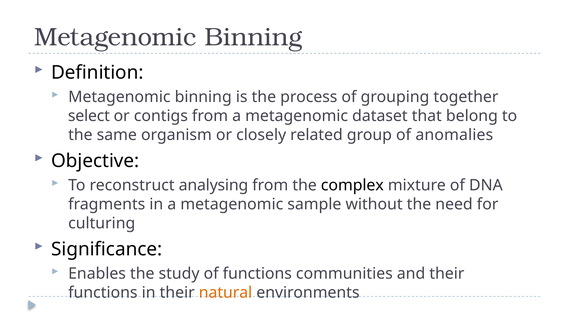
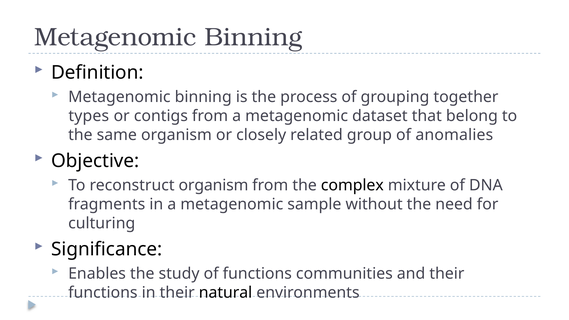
select: select -> types (89, 116)
reconstruct analysing: analysing -> organism (213, 185)
natural colour: orange -> black (225, 293)
